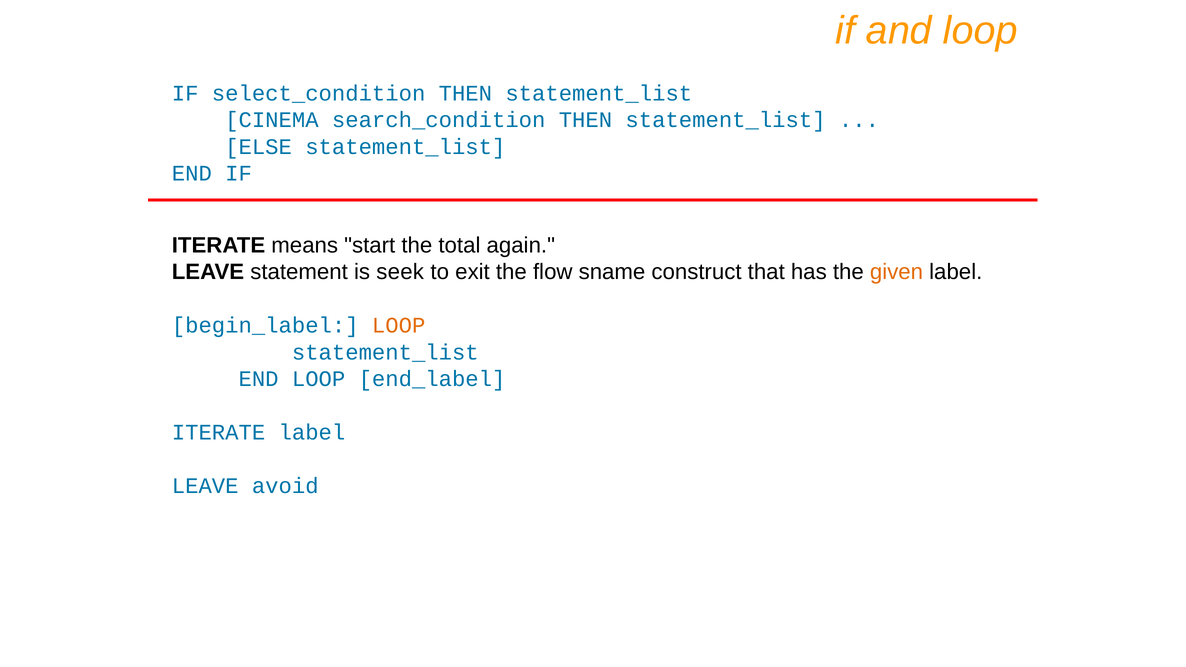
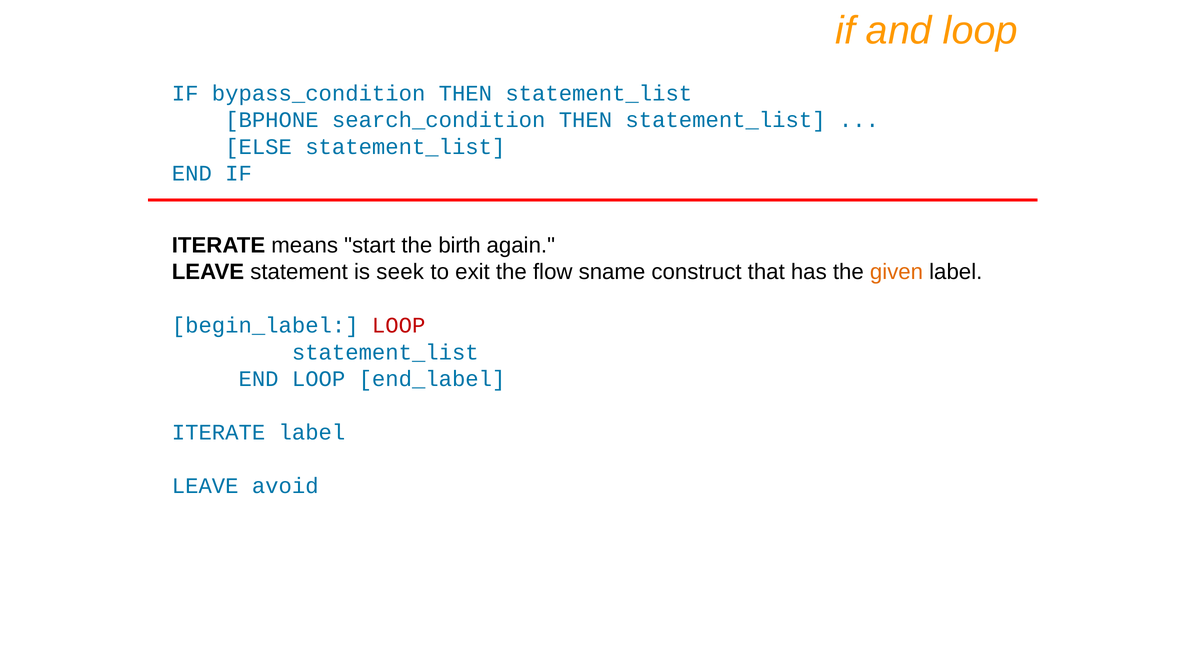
select_condition: select_condition -> bypass_condition (319, 93)
CINEMA: CINEMA -> BPHONE (272, 120)
total: total -> birth (460, 245)
LOOP colour: orange -> red (399, 326)
